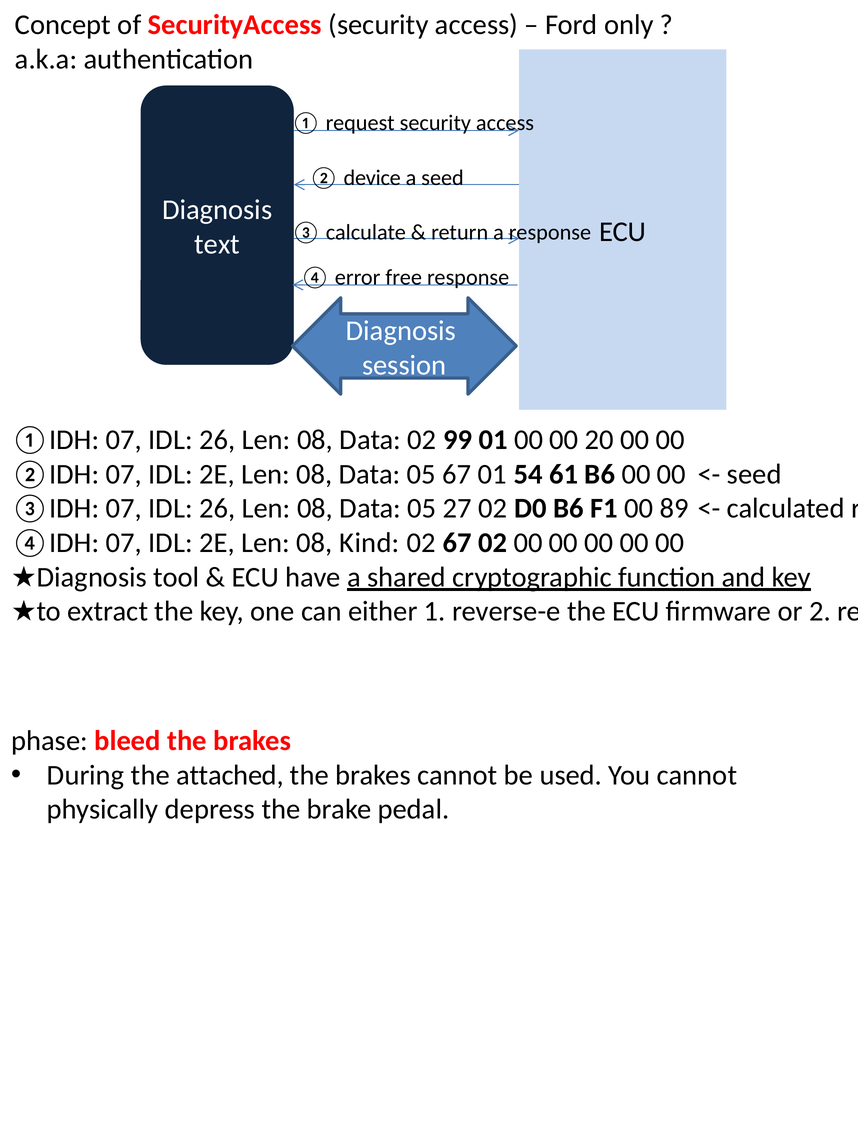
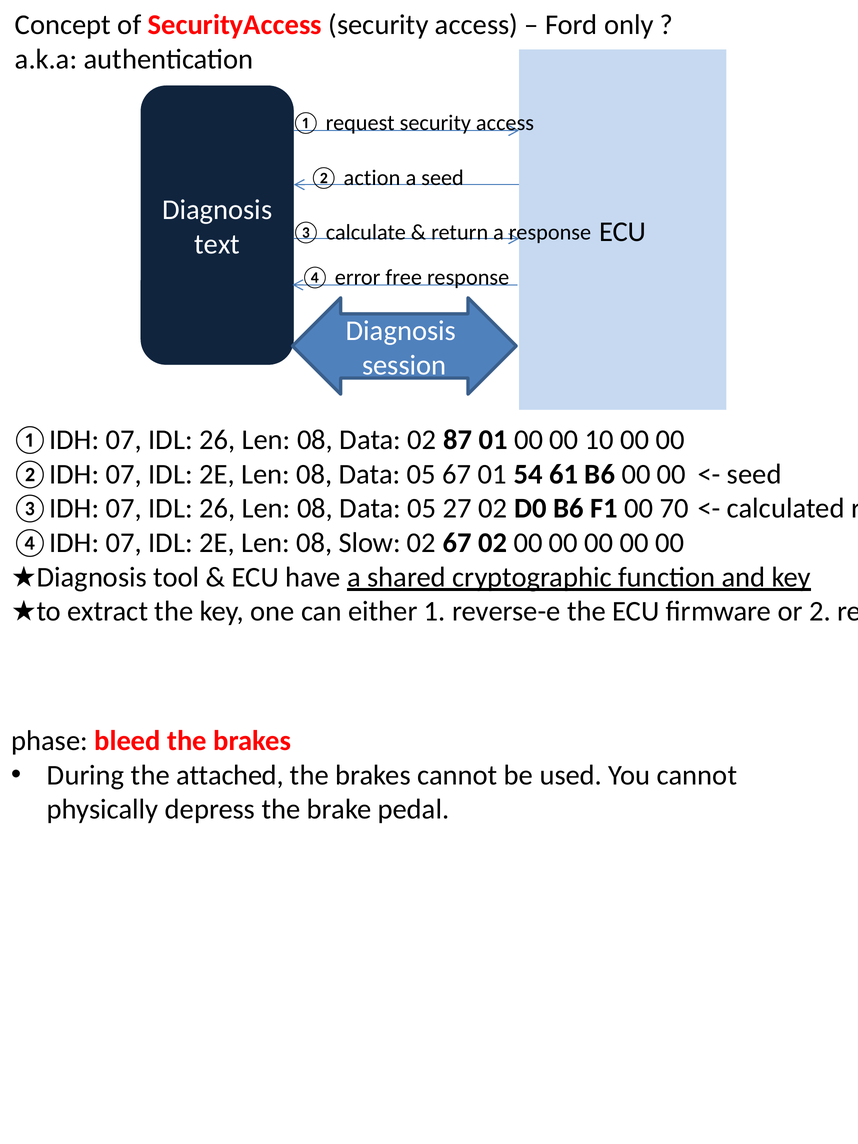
device: device -> action (372, 178)
99: 99 -> 87 (458, 440)
20: 20 -> 10 (599, 440)
89: 89 -> 70 (674, 509)
Kind: Kind -> Slow (370, 543)
